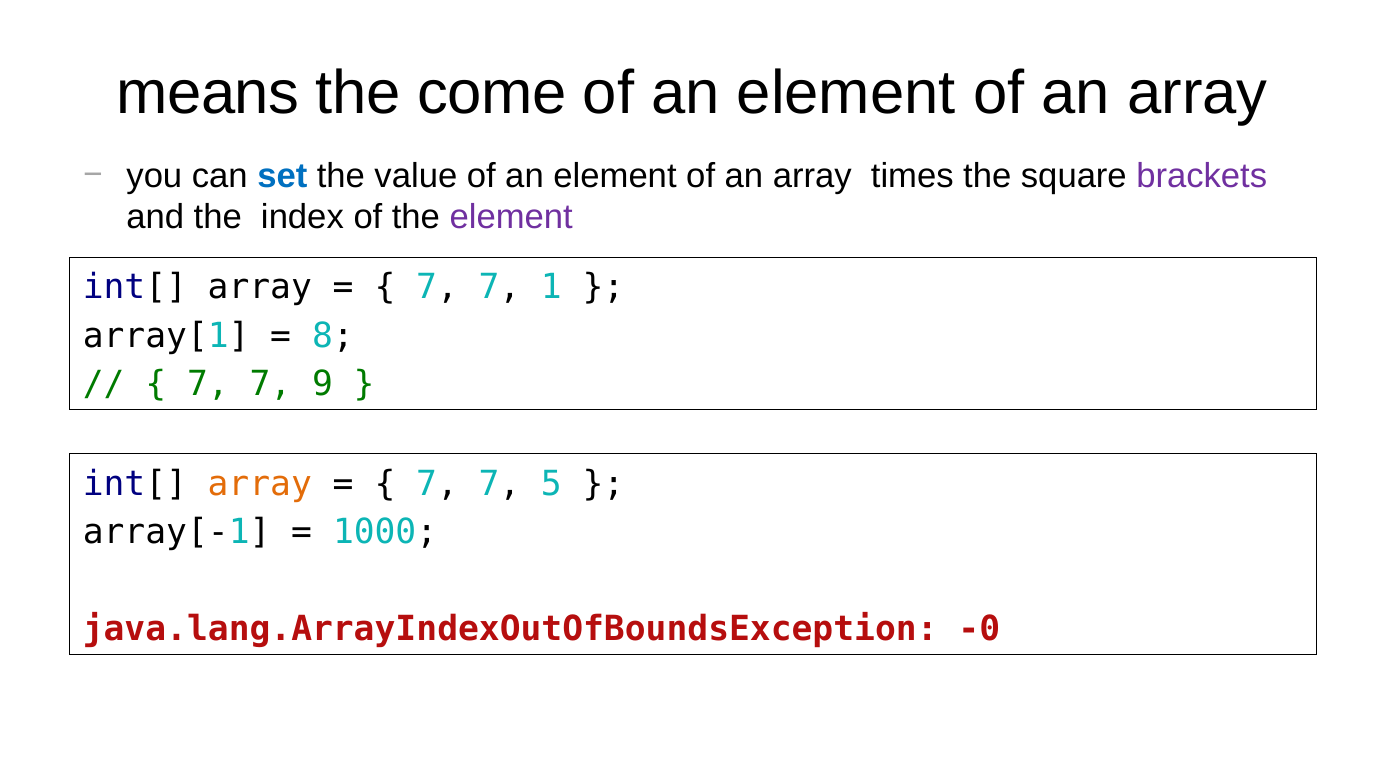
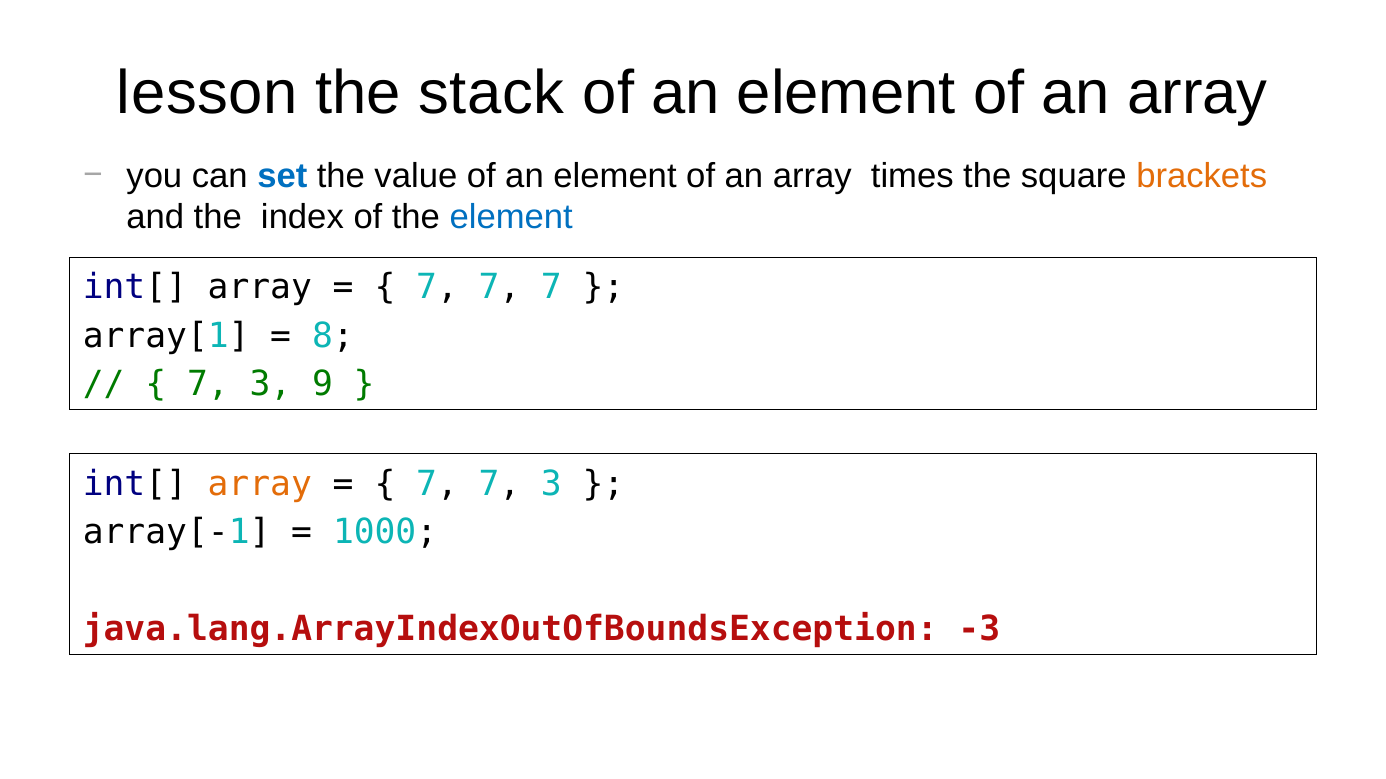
means: means -> lesson (207, 93)
come: come -> stack (492, 93)
brackets colour: purple -> orange (1202, 176)
element colour: purple -> blue (511, 218)
7 7 1: 1 -> 7 (551, 288)
7: 7 -> 3 (270, 385)
7 7 5: 5 -> 3 (551, 484)
-0: -0 -> -3 (979, 630)
